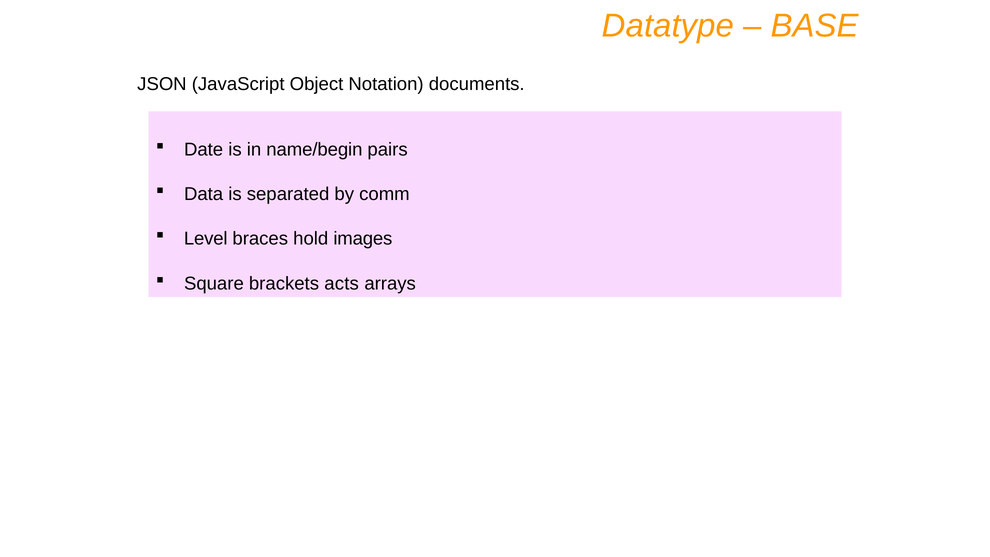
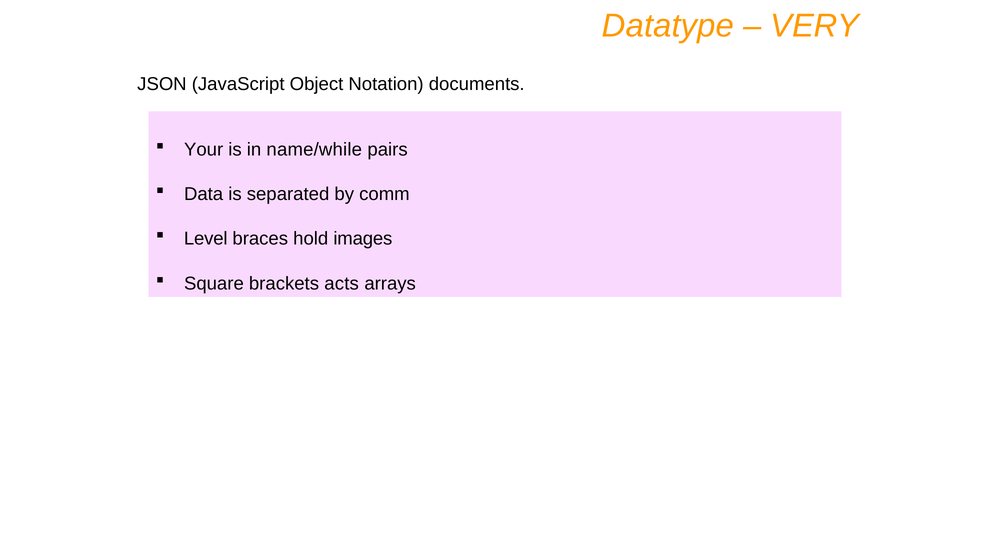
BASE: BASE -> VERY (815, 26)
Date: Date -> Your (204, 150)
name/begin: name/begin -> name/while (314, 150)
